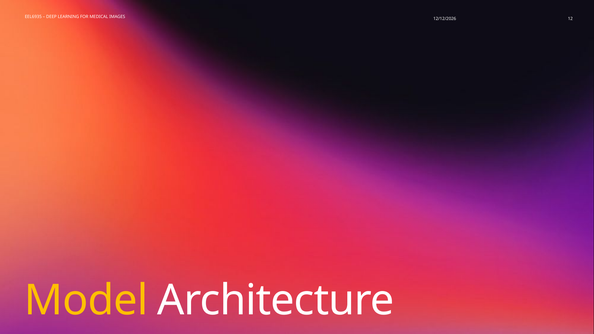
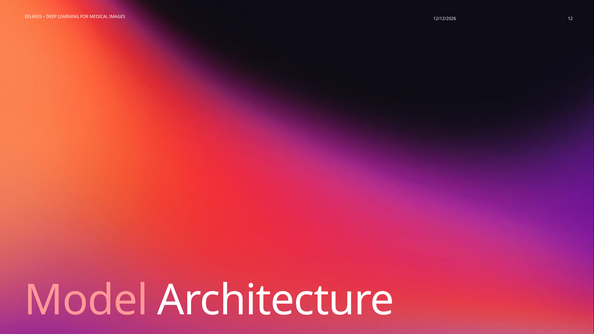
Model colour: yellow -> pink (86, 300)
